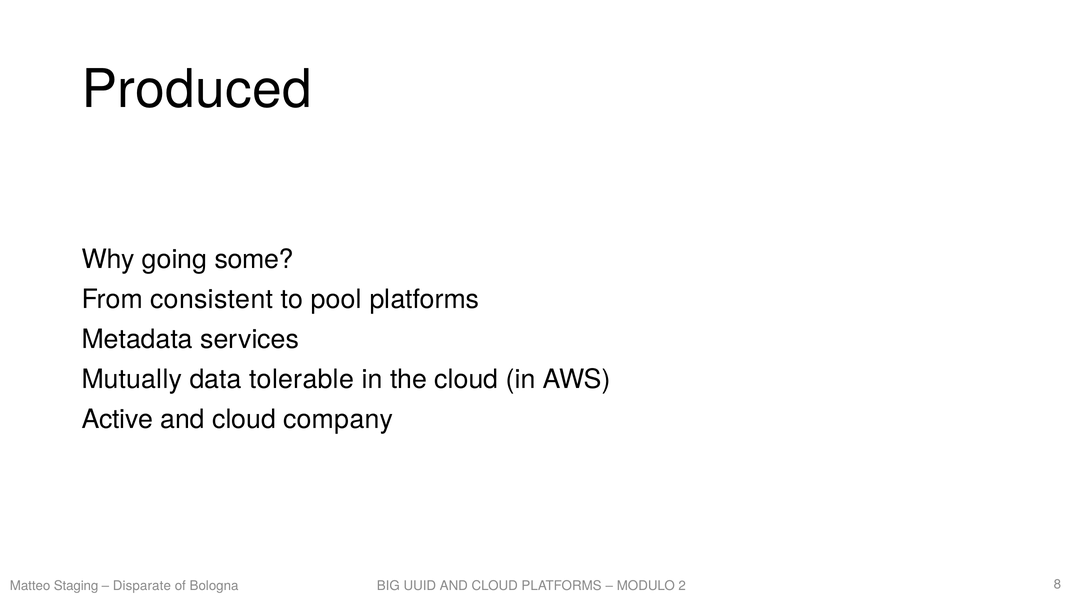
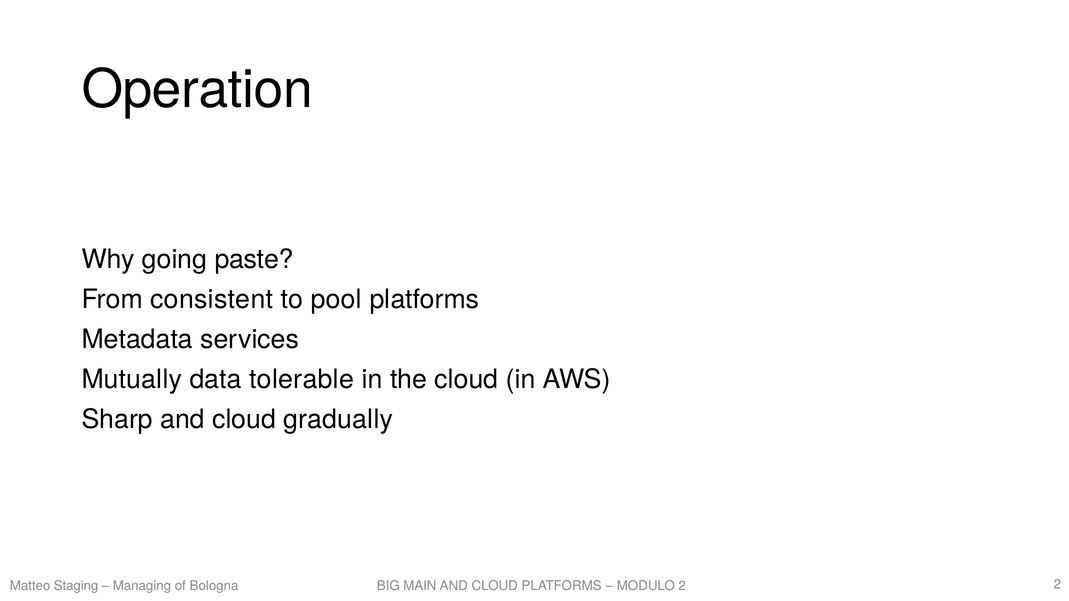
Produced: Produced -> Operation (197, 90)
some: some -> paste (254, 260)
Active: Active -> Sharp (117, 420)
company: company -> gradually (338, 420)
Disparate: Disparate -> Managing (142, 586)
UUID: UUID -> MAIN (420, 586)
Bologna 8: 8 -> 2 (1057, 585)
